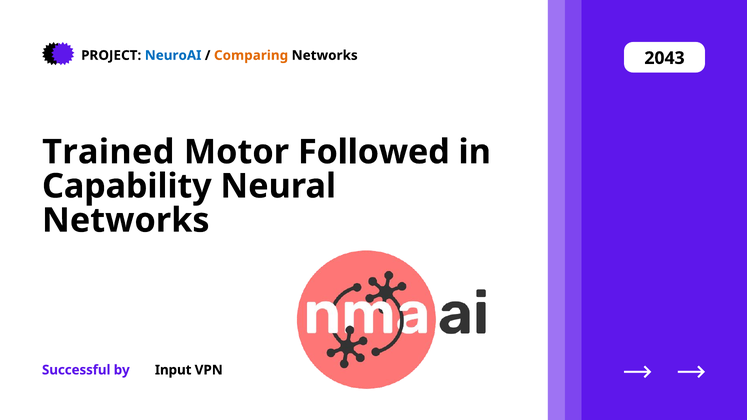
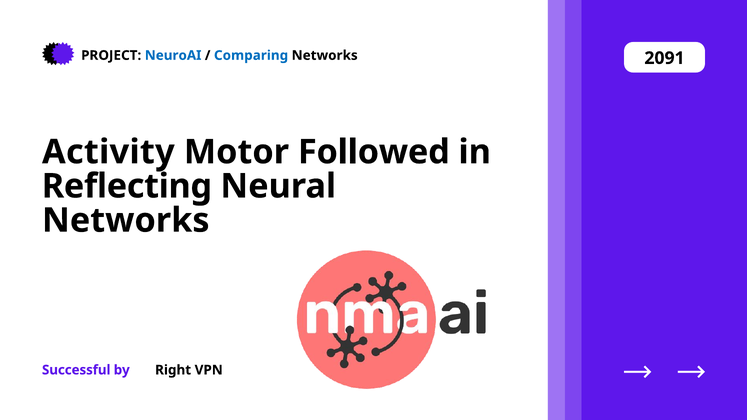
Comparing colour: orange -> blue (251, 55)
2043: 2043 -> 2091 (665, 58)
Trained: Trained -> Activity (108, 152)
Capability: Capability -> Reflecting (127, 186)
Input: Input -> Right (173, 370)
